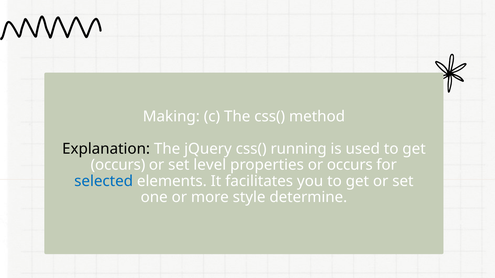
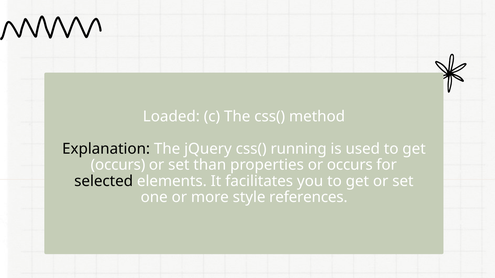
Making: Making -> Loaded (171, 117)
level: level -> than (210, 165)
selected colour: blue -> black (104, 181)
determine: determine -> references (308, 198)
